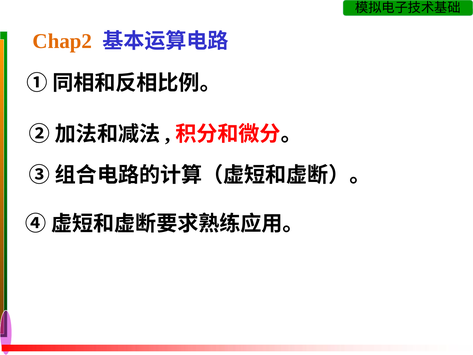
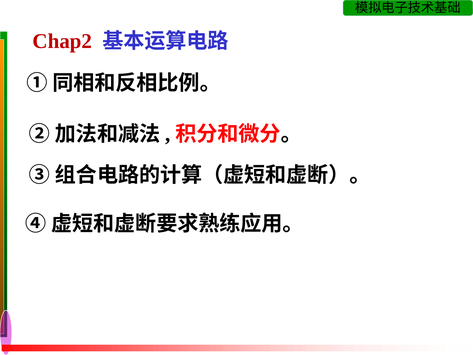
Chap2 colour: orange -> red (62, 41)
